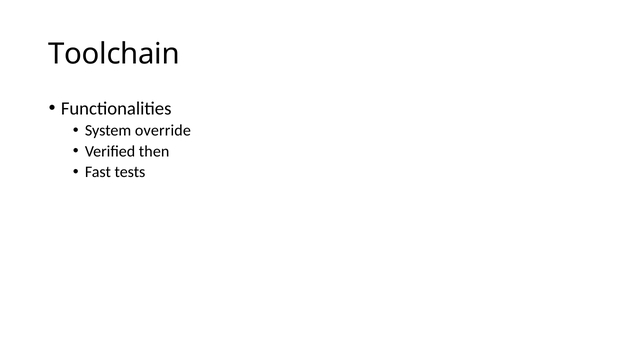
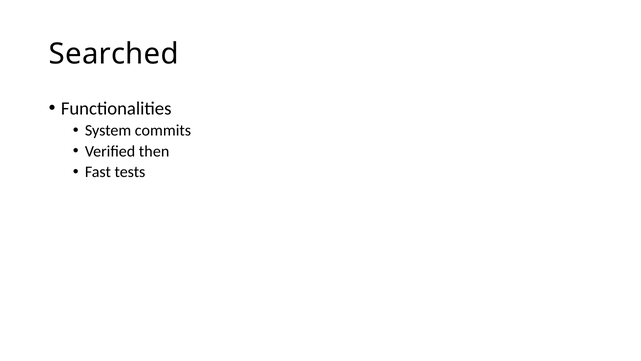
Toolchain: Toolchain -> Searched (114, 54)
override: override -> commits (163, 130)
